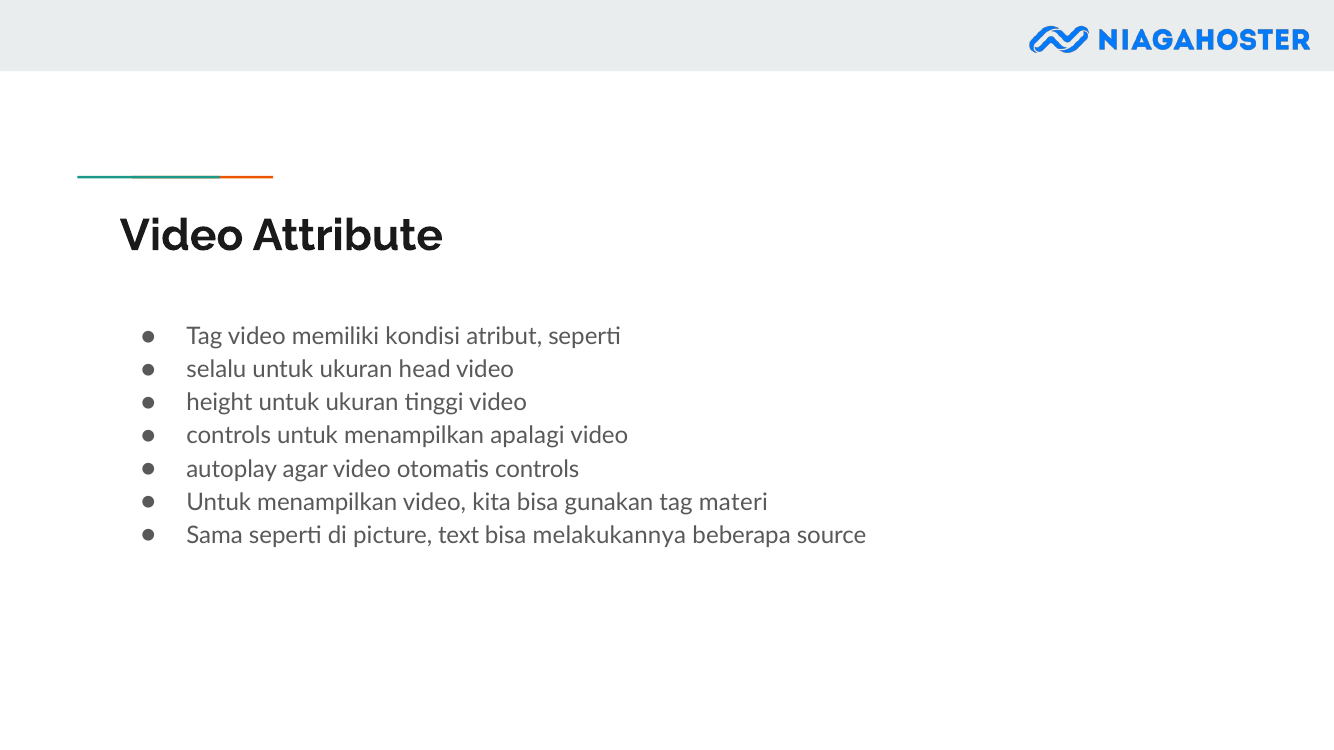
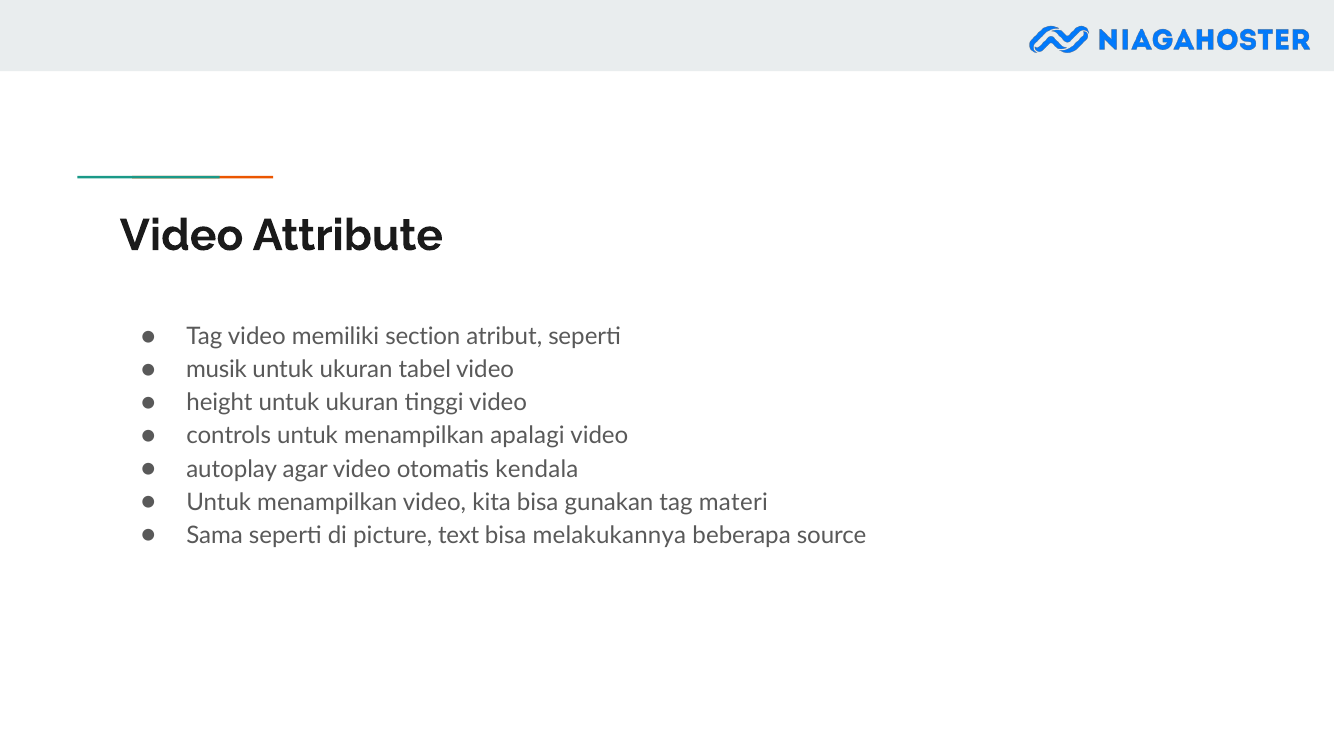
kondisi: kondisi -> section (423, 337)
selalu: selalu -> musik (217, 370)
head: head -> tabel (425, 370)
otomatis controls: controls -> kendala (537, 469)
